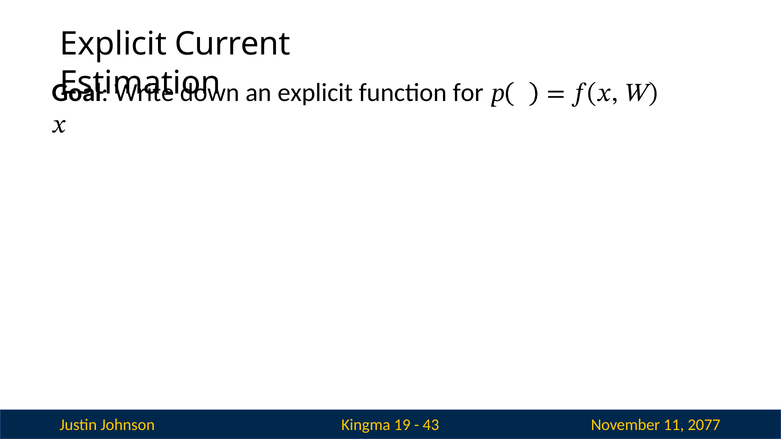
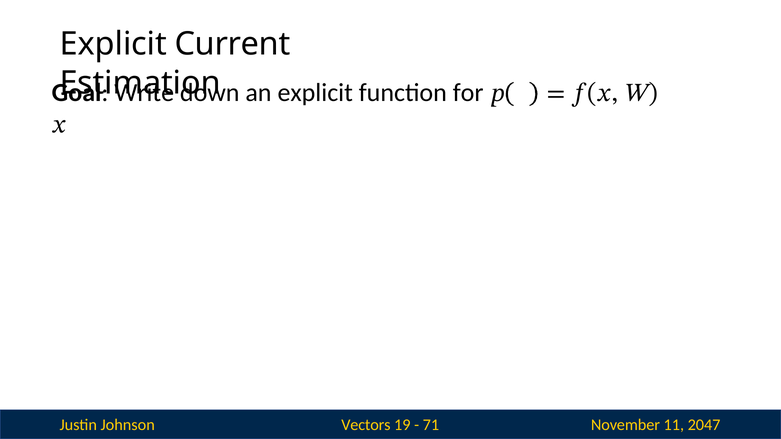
Kingma: Kingma -> Vectors (366, 425)
43: 43 -> 71 (431, 425)
2077: 2077 -> 2047 (704, 425)
